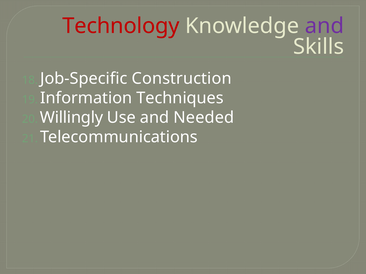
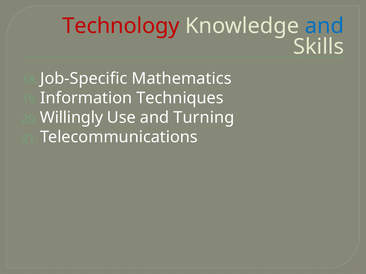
and colour: purple -> blue (324, 26)
Construction: Construction -> Mathematics (182, 79)
Needed: Needed -> Turning (204, 118)
